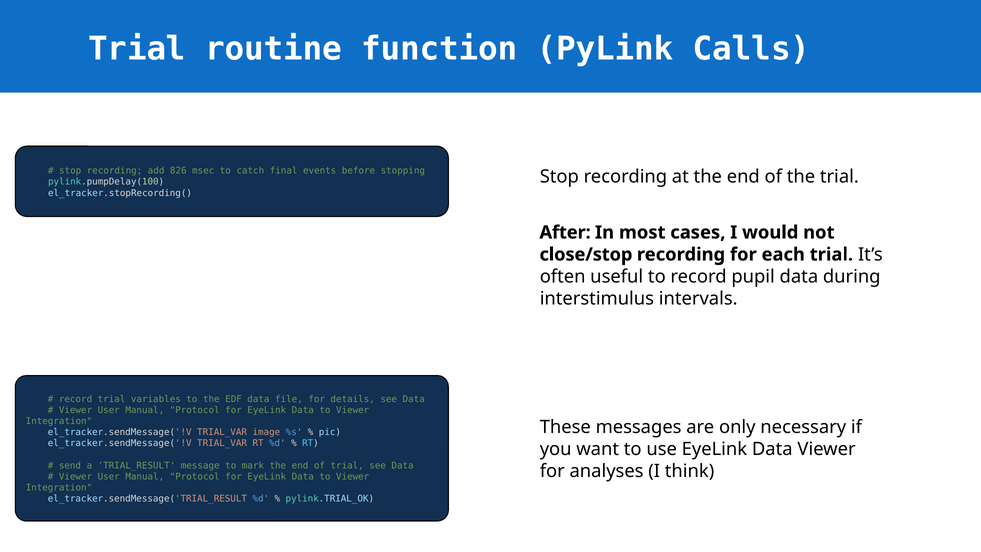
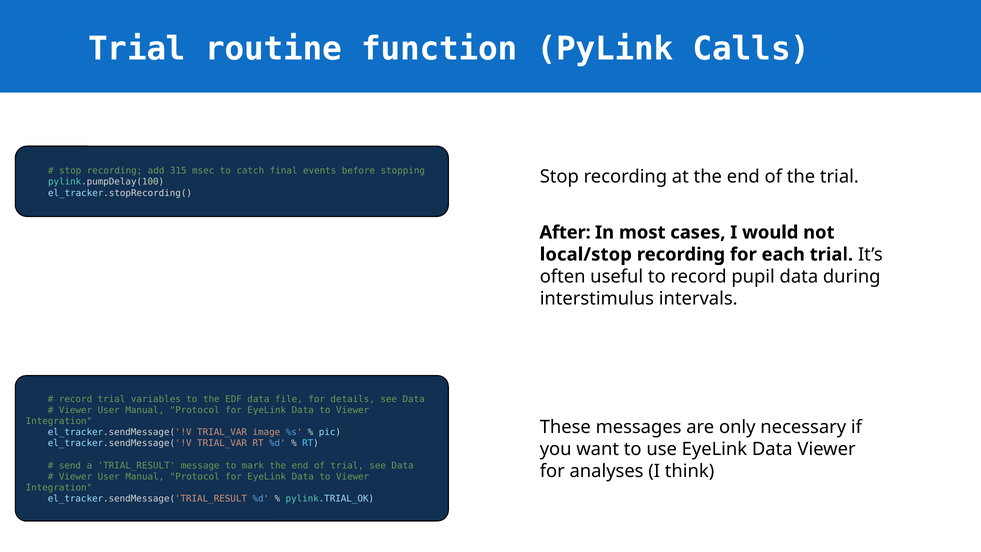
826: 826 -> 315 (178, 171)
close/stop: close/stop -> local/stop (586, 254)
